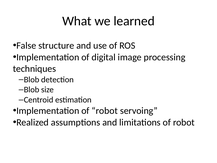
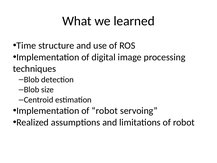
False: False -> Time (26, 46)
